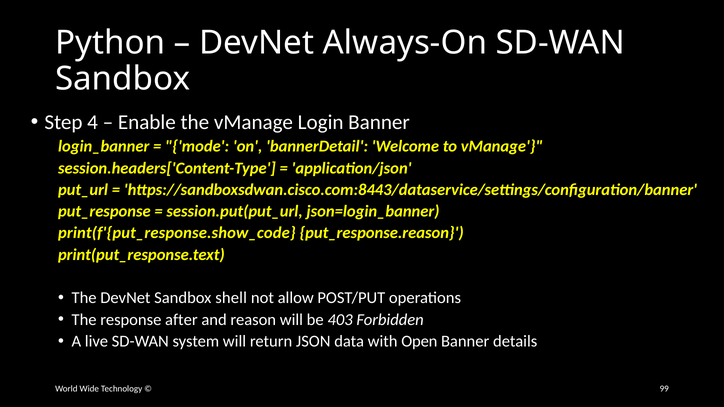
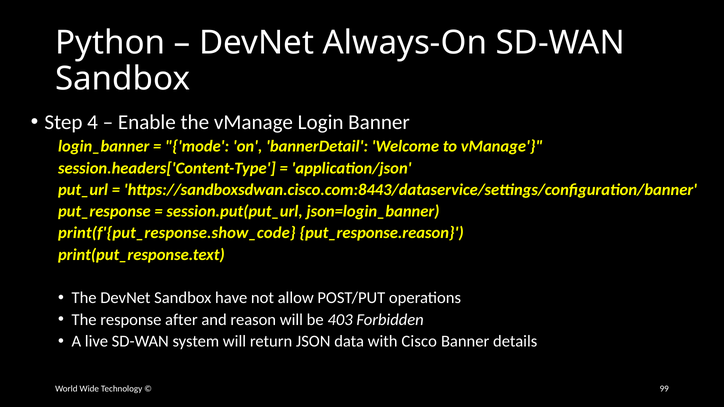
shell: shell -> have (231, 298)
Open: Open -> Cisco (419, 341)
